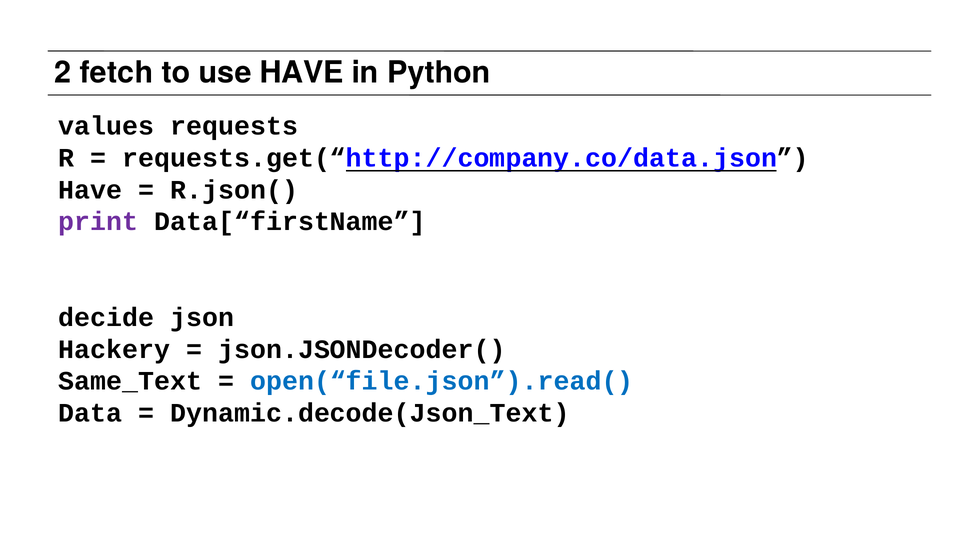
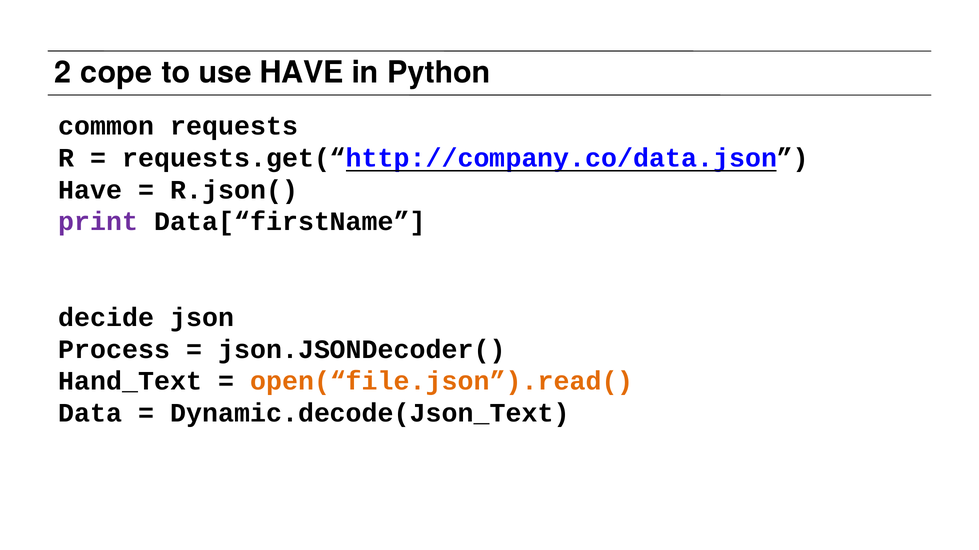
fetch: fetch -> cope (116, 72)
values: values -> common (106, 126)
Hackery: Hackery -> Process (114, 349)
Same_Text: Same_Text -> Hand_Text (130, 381)
open(“file.json”).read( colour: blue -> orange (442, 381)
